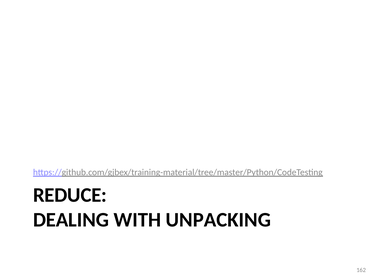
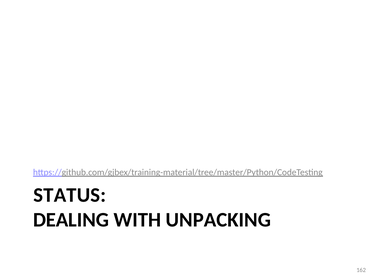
REDUCE: REDUCE -> STATUS (70, 194)
